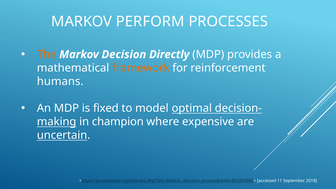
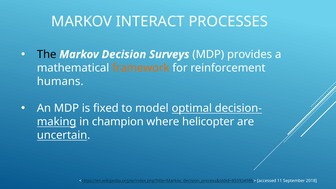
PERFORM: PERFORM -> INTERACT (150, 22)
The colour: orange -> black (47, 54)
Directly: Directly -> Surveys (169, 54)
expensive: expensive -> helicopter (208, 122)
